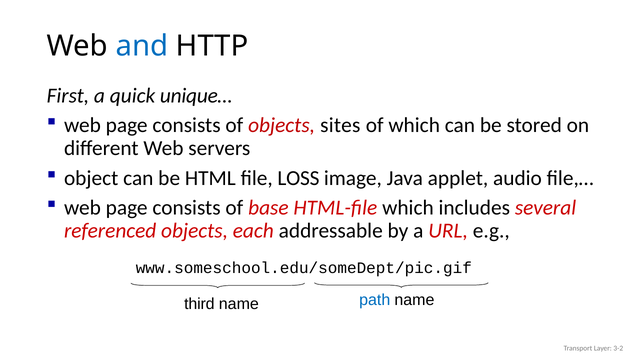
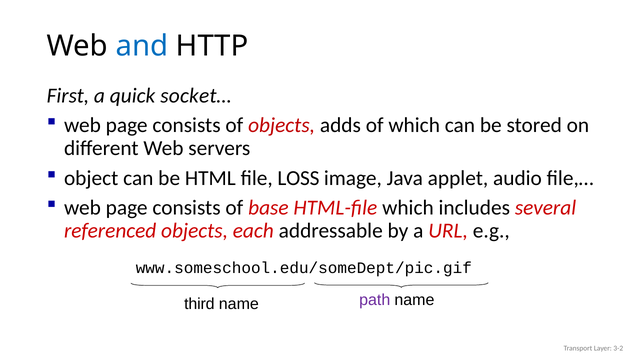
unique…: unique… -> socket… (196, 96)
sites: sites -> adds (340, 125)
path colour: blue -> purple (375, 300)
